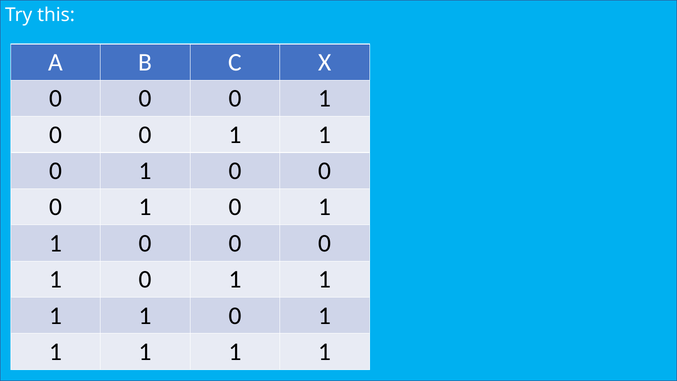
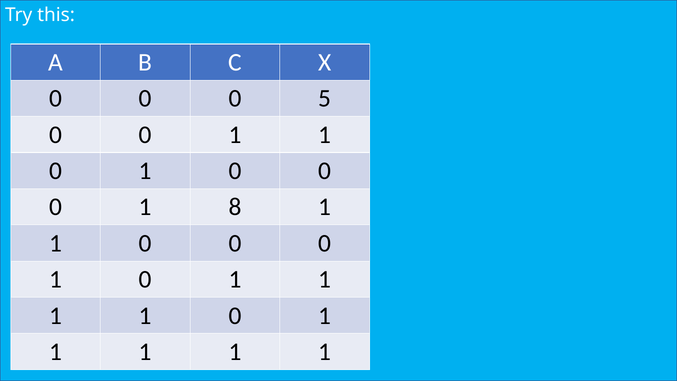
1: 1 -> 5 (325, 99)
0: 0 -> 8 (235, 207)
